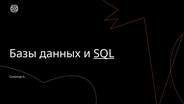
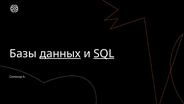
данных underline: none -> present (60, 53)
